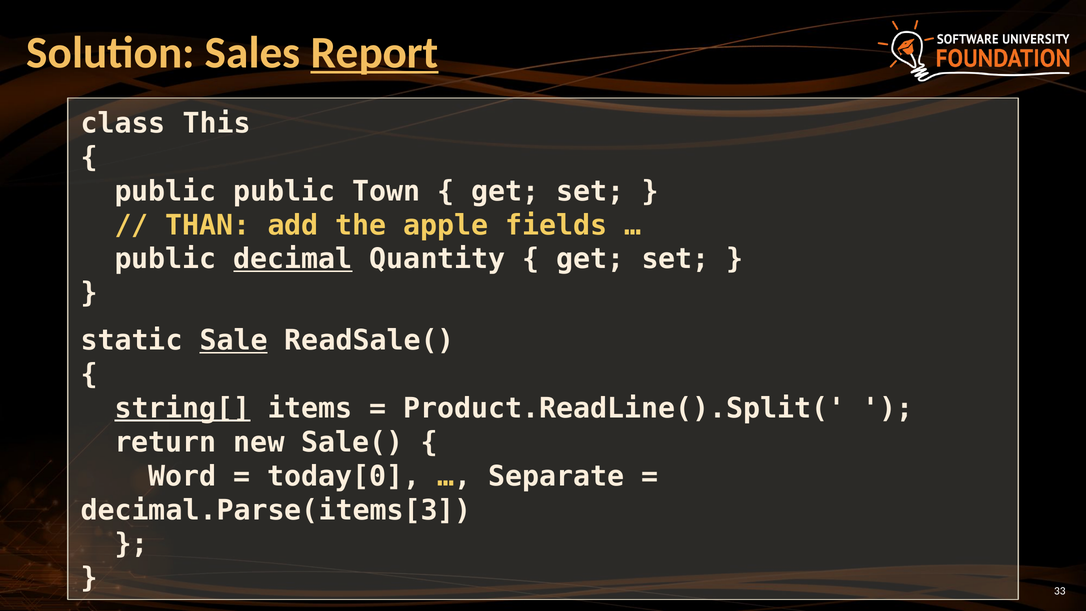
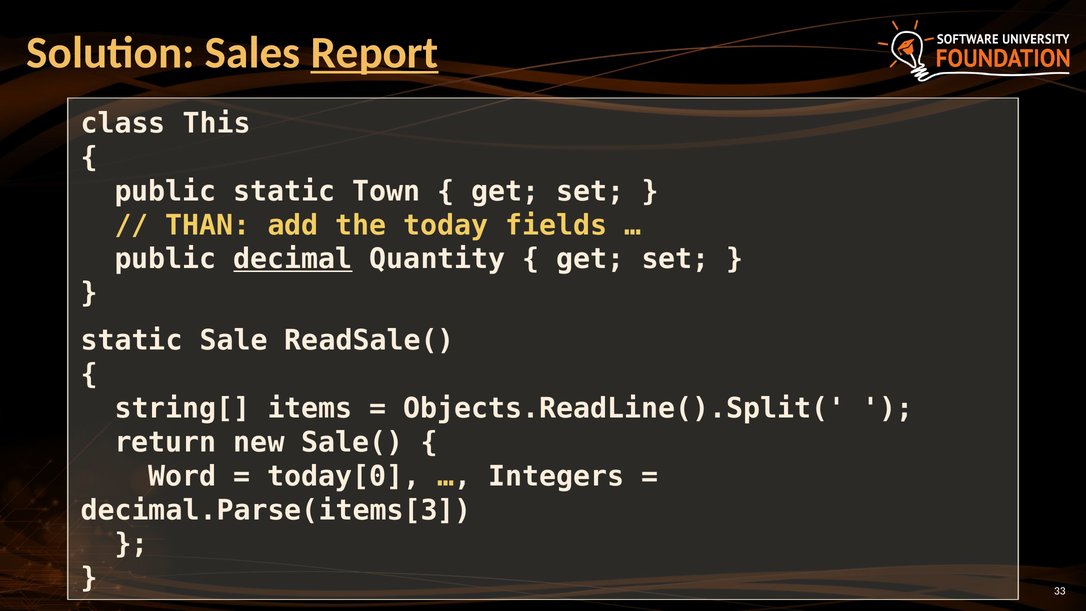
public public: public -> static (284, 191)
apple: apple -> today (446, 225)
Sale underline: present -> none (234, 341)
string[ underline: present -> none (183, 408)
Product.ReadLine().Split(: Product.ReadLine().Split( -> Objects.ReadLine().Split( (624, 408)
Separate: Separate -> Integers (556, 476)
